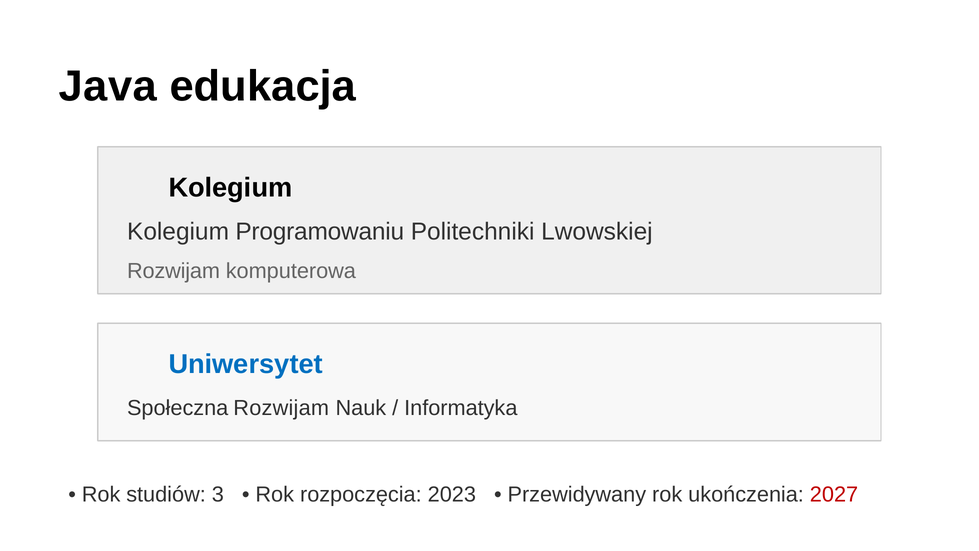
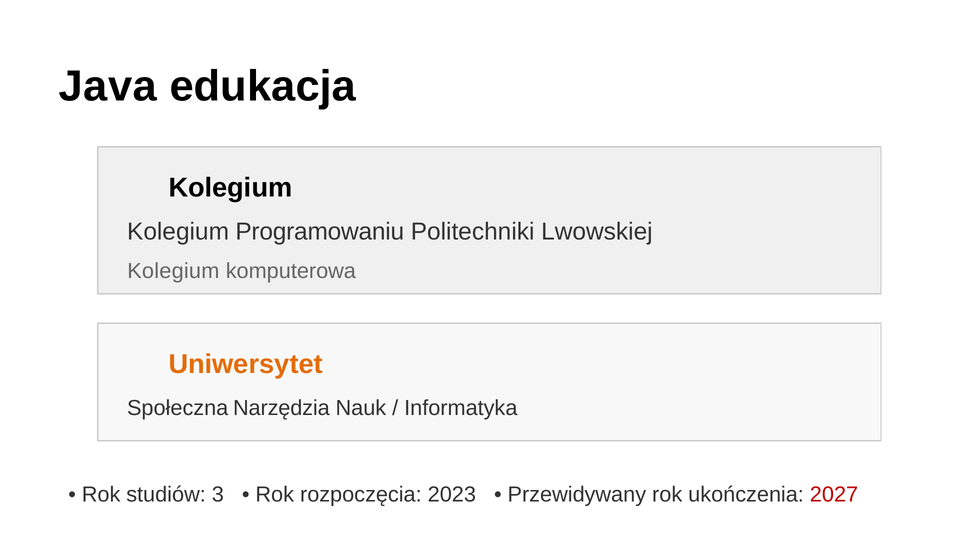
Rozwijam: Rozwijam -> Kolegium (173, 271)
Uniwersytet colour: blue -> orange (246, 364)
Społeczna Rozwijam: Rozwijam -> Narzędzia (281, 408)
